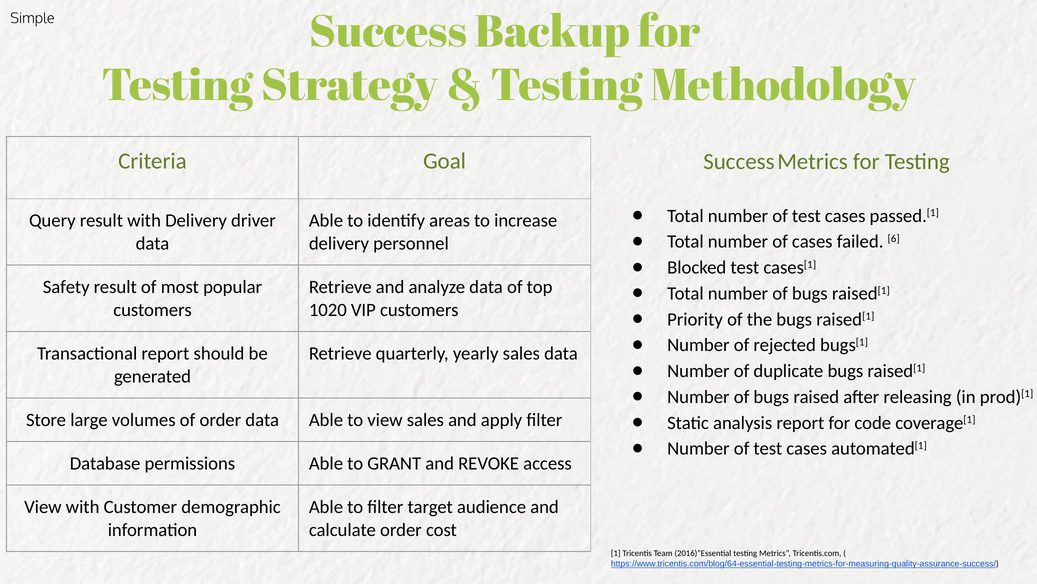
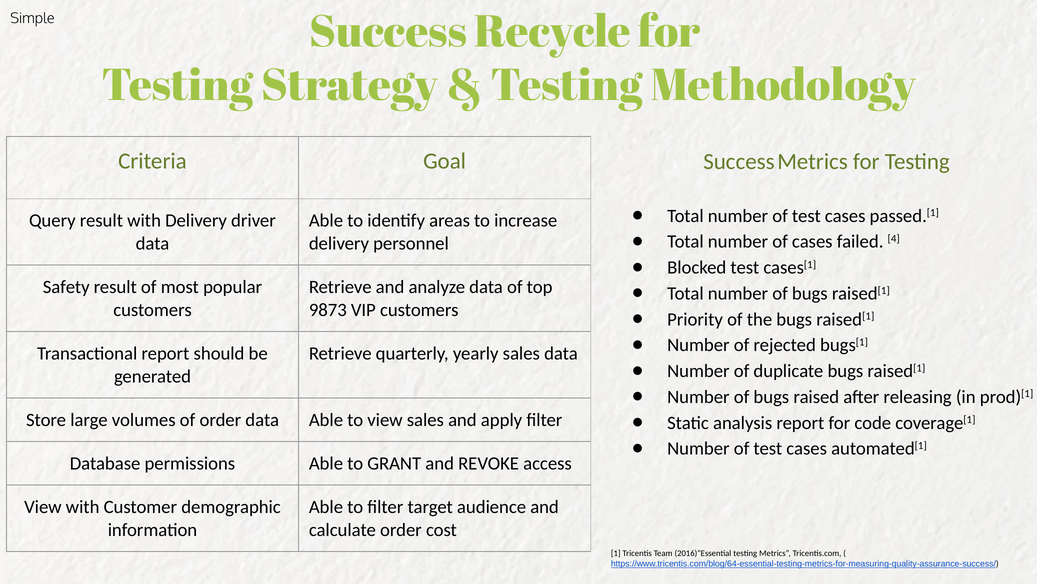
Backup: Backup -> Recycle (553, 32)
6: 6 -> 4 (894, 238)
1020: 1020 -> 9873 (328, 310)
